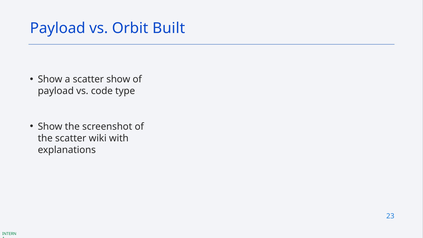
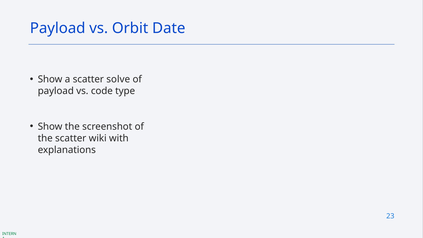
Built: Built -> Date (169, 28)
scatter show: show -> solve (118, 79)
